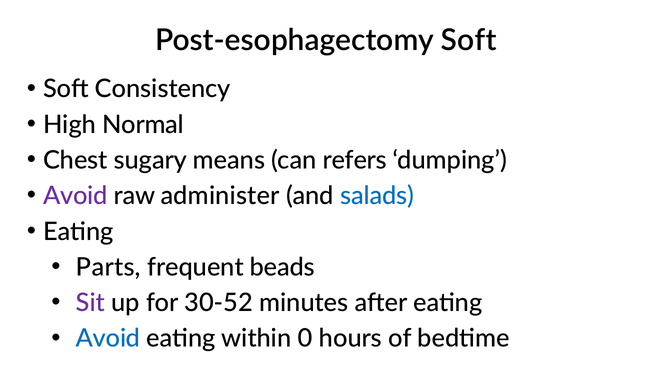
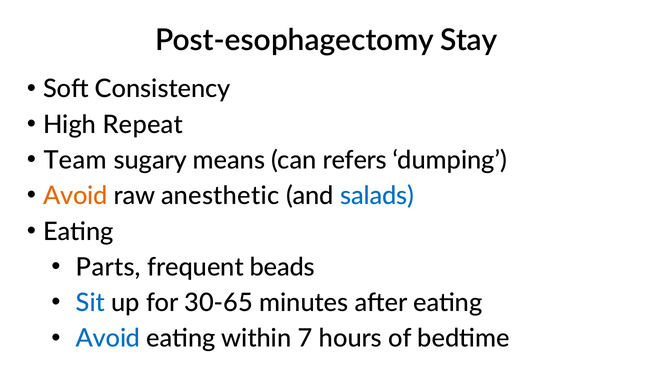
Post-esophagectomy Soft: Soft -> Stay (469, 40)
Normal: Normal -> Repeat (143, 125)
Chest: Chest -> Team (75, 160)
Avoid colour: purple -> orange (75, 196)
administer: administer -> anesthetic (220, 196)
Sit colour: purple -> blue (90, 303)
30-52: 30-52 -> 30-65 (219, 303)
0: 0 -> 7 (305, 338)
